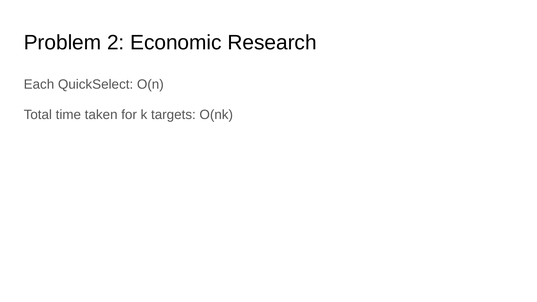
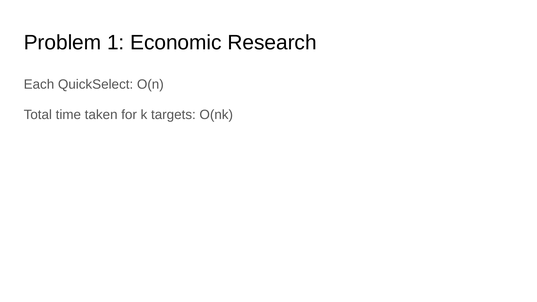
2: 2 -> 1 (116, 43)
